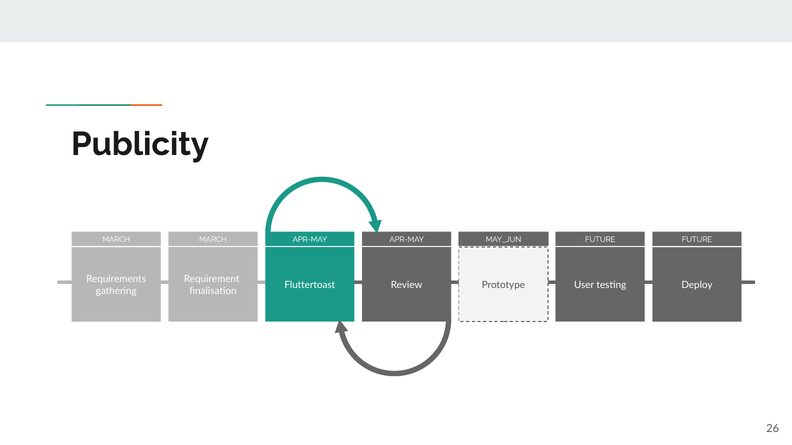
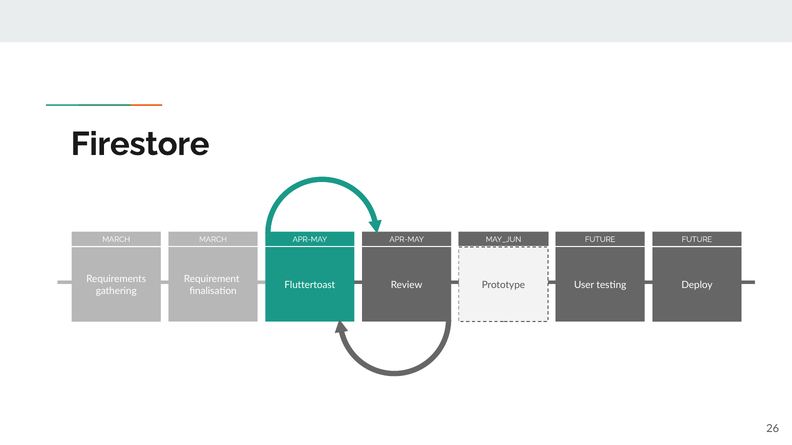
Publicity: Publicity -> Firestore (140, 144)
